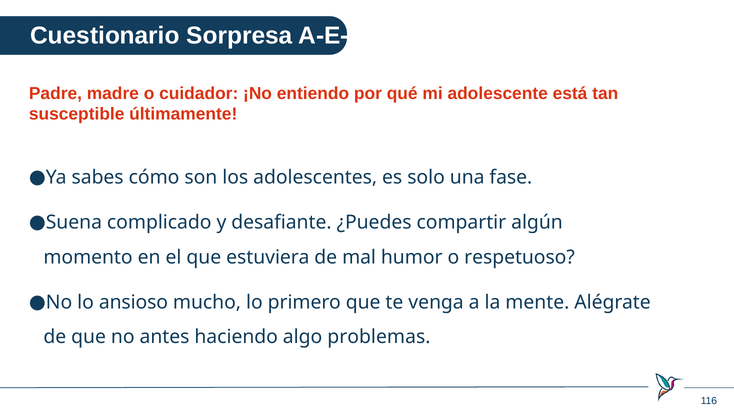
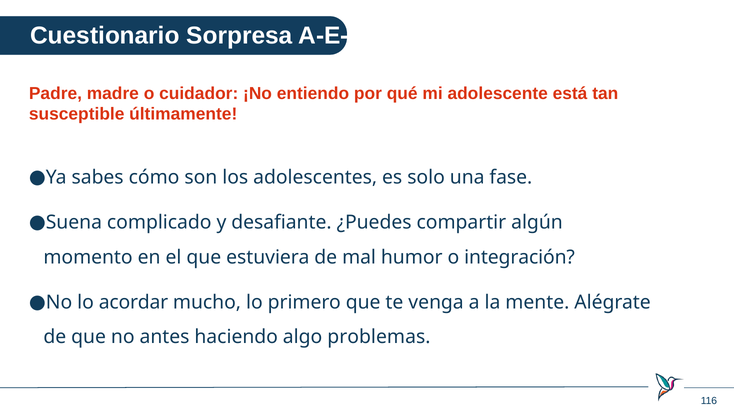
respetuoso: respetuoso -> integración (520, 257)
ansioso: ansioso -> acordar (133, 302)
